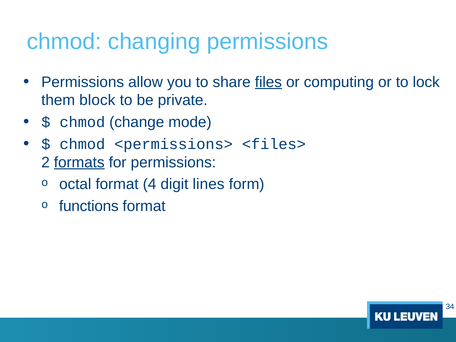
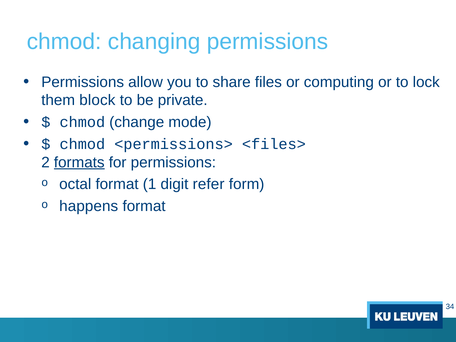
files underline: present -> none (268, 82)
4: 4 -> 1 (150, 184)
lines: lines -> refer (209, 184)
functions: functions -> happens (89, 206)
